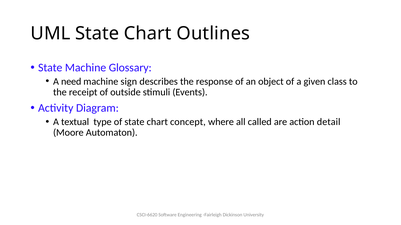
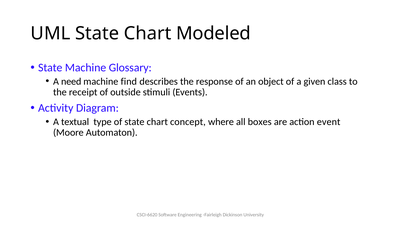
Outlines: Outlines -> Modeled (213, 34)
sign: sign -> find (129, 82)
called: called -> boxes (260, 122)
detail: detail -> event (329, 122)
